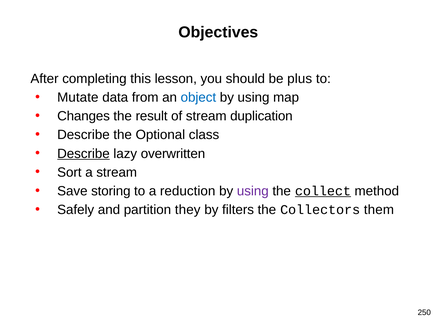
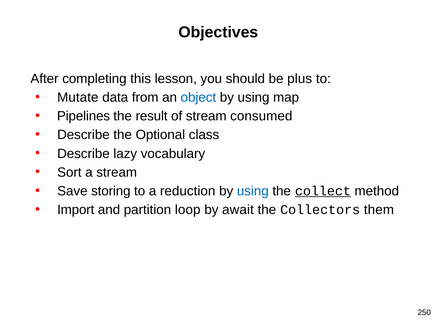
Changes: Changes -> Pipelines (84, 116)
duplication: duplication -> consumed (261, 116)
Describe underline: present -> none (83, 153)
overwritten: overwritten -> vocabulary (173, 153)
using colour: purple -> blue (253, 191)
Safely: Safely -> Import (76, 210)
they: they -> loop (188, 210)
filters: filters -> await (238, 210)
